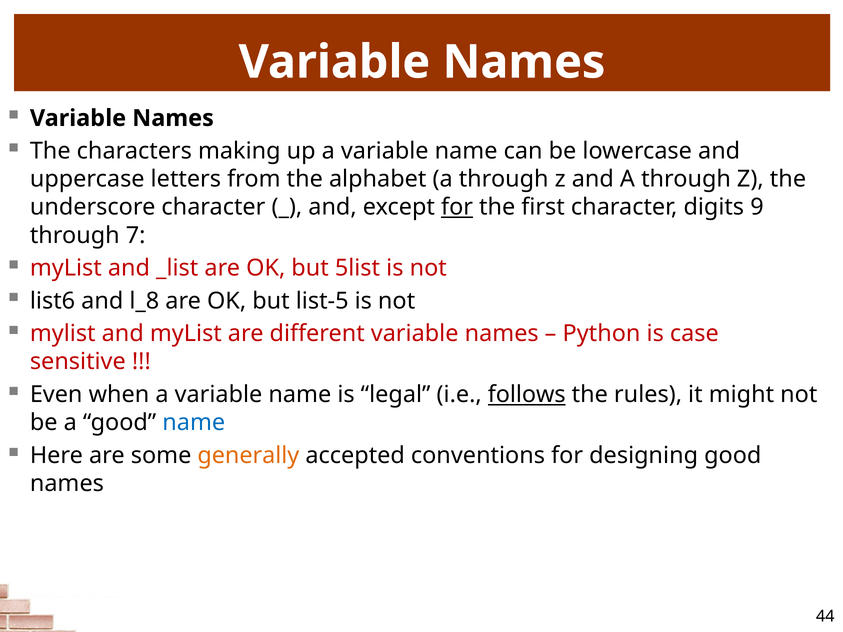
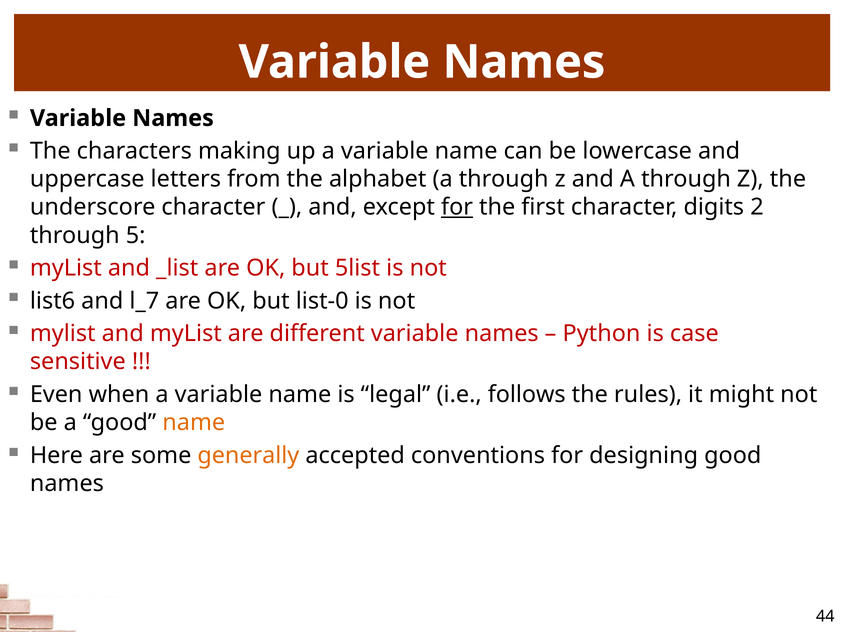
9: 9 -> 2 (757, 207)
7: 7 -> 5 (136, 235)
l_8: l_8 -> l_7 (144, 301)
list-5: list-5 -> list-0 (322, 301)
follows underline: present -> none (527, 395)
name colour: blue -> orange (194, 423)
